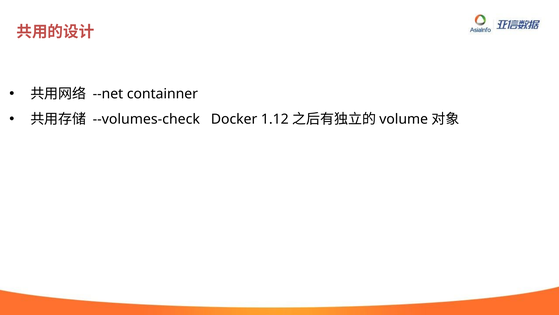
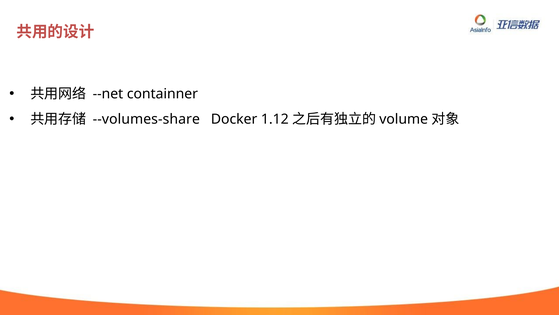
--volumes-check: --volumes-check -> --volumes-share (146, 119)
